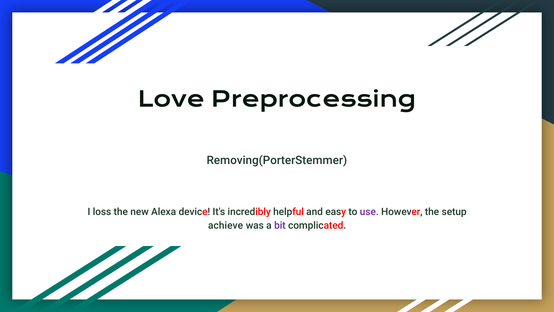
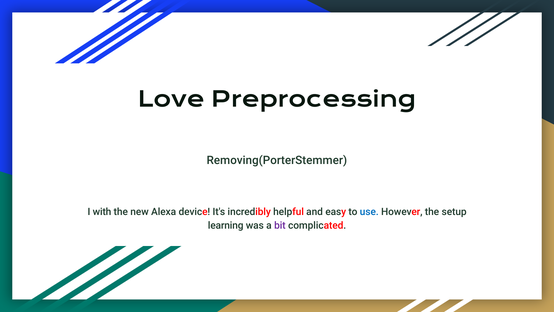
loss: loss -> with (102, 212)
use colour: purple -> blue (369, 212)
achieve: achieve -> learning (226, 225)
